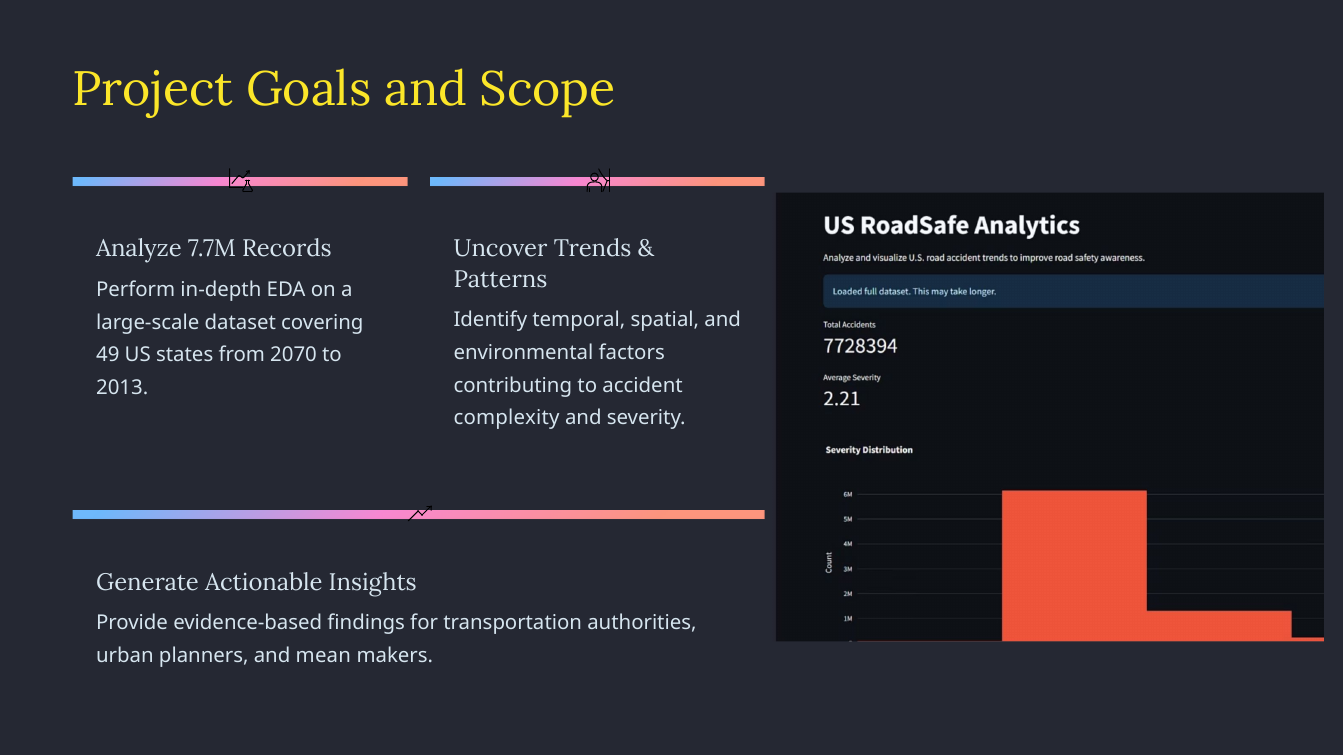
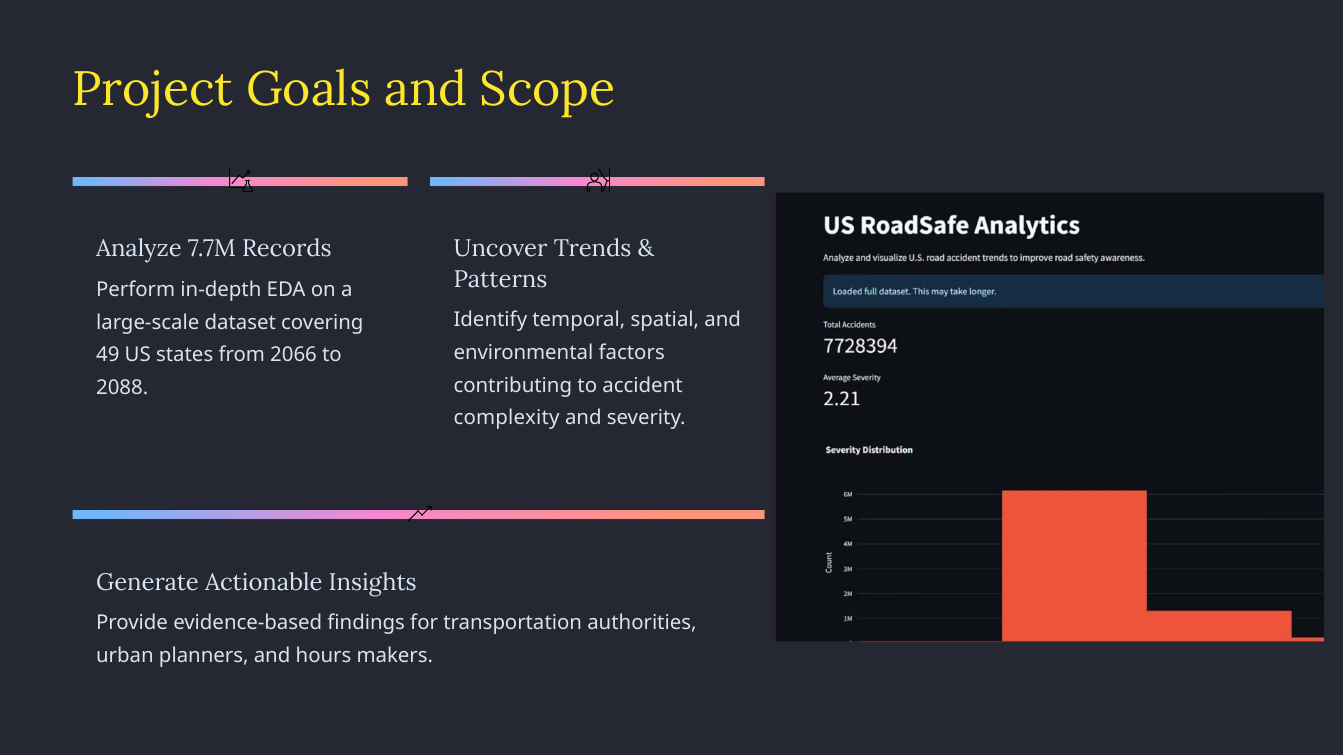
2070: 2070 -> 2066 (294, 355)
2013: 2013 -> 2088 (122, 388)
mean: mean -> hours (323, 656)
